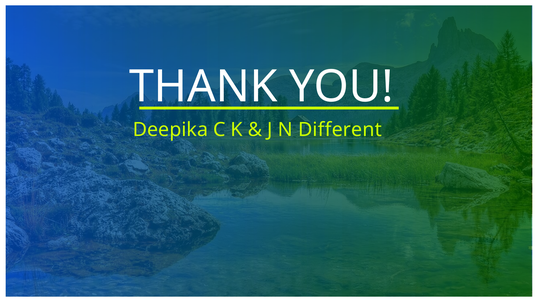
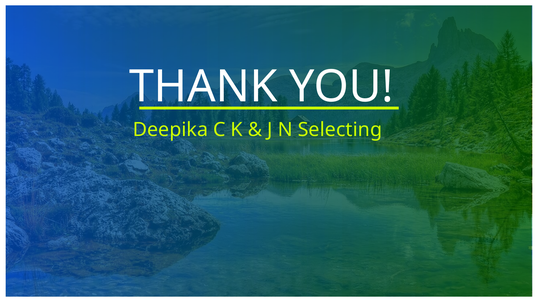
Different: Different -> Selecting (340, 130)
